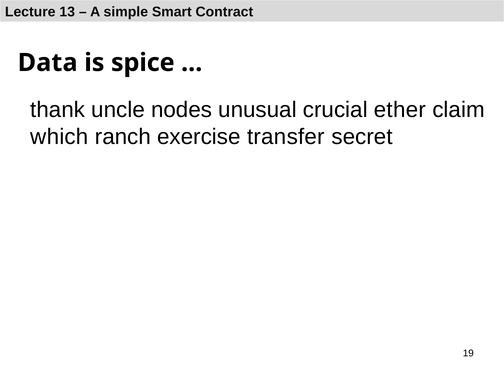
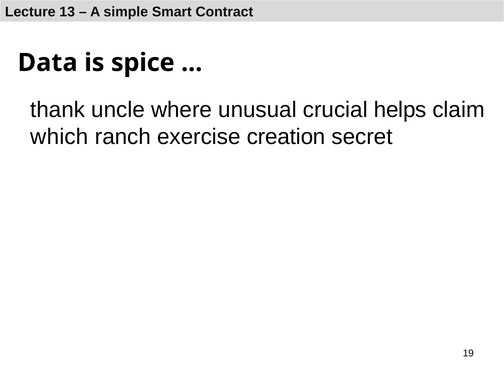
nodes: nodes -> where (182, 110)
ether: ether -> helps (400, 110)
transfer: transfer -> creation (286, 137)
